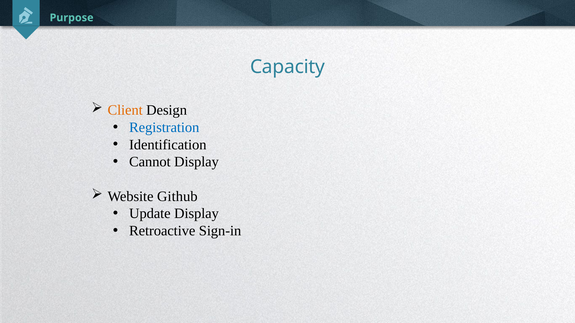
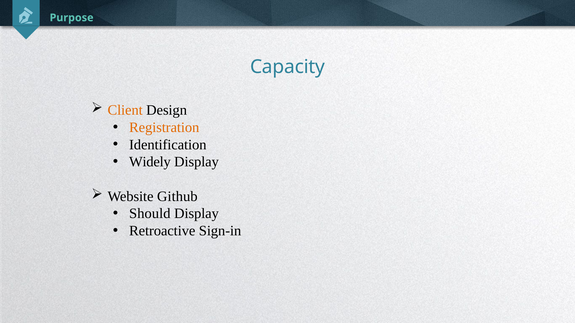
Registration colour: blue -> orange (164, 128)
Cannot: Cannot -> Widely (150, 162)
Update: Update -> Should (150, 214)
